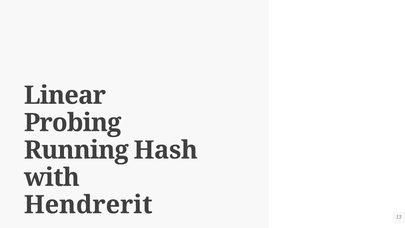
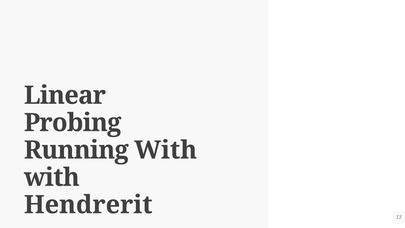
Running Hash: Hash -> With (166, 150)
